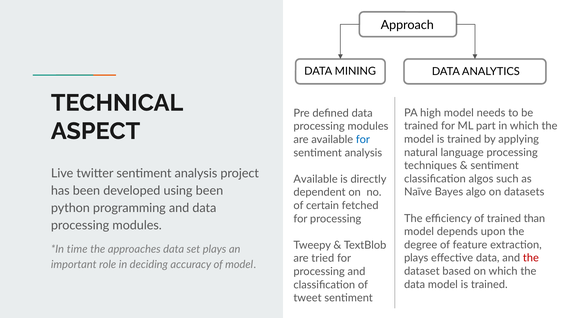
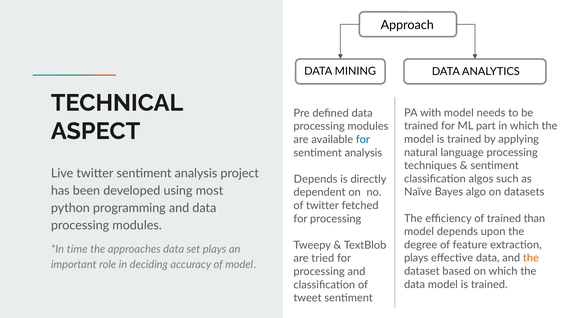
high: high -> with (431, 113)
Available: Available -> Depends (316, 179)
using been: been -> most (209, 191)
of certain: certain -> twitter (322, 206)
the colour: red -> orange (531, 258)
